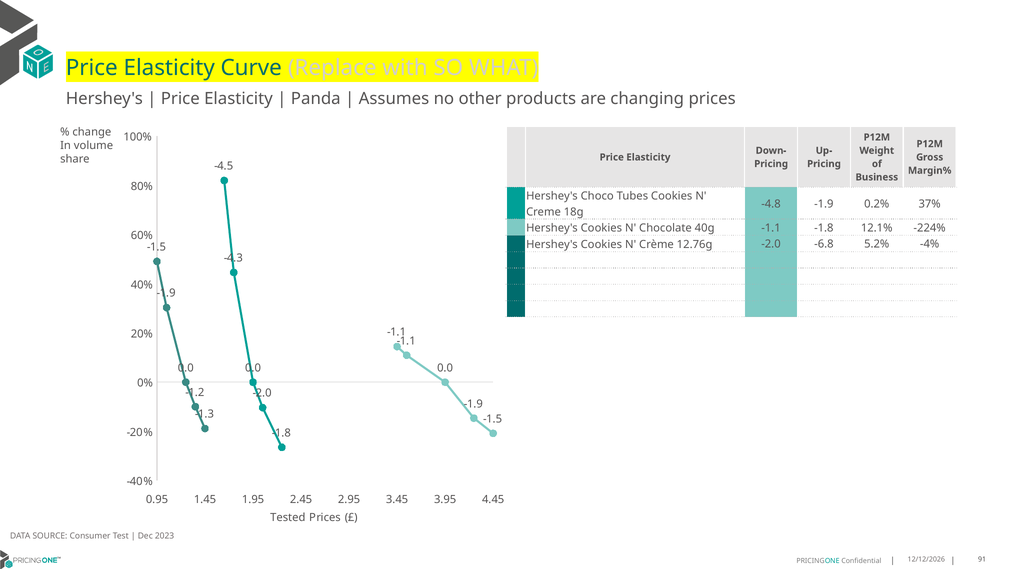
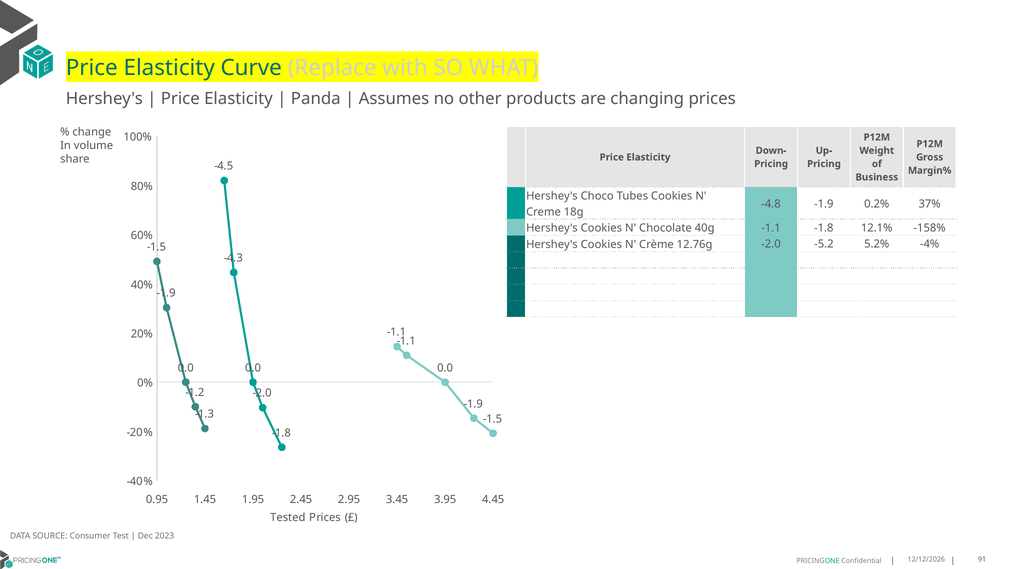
-224%: -224% -> -158% (930, 228)
-6.8: -6.8 -> -5.2 (824, 244)
